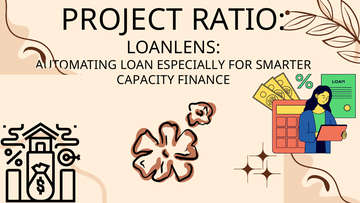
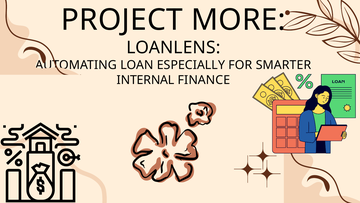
RATIO: RATIO -> MORE (238, 20)
CAPACITY: CAPACITY -> INTERNAL (146, 80)
